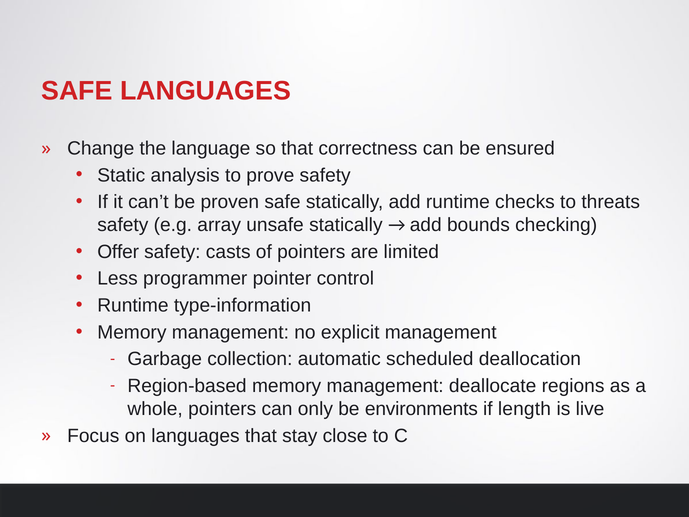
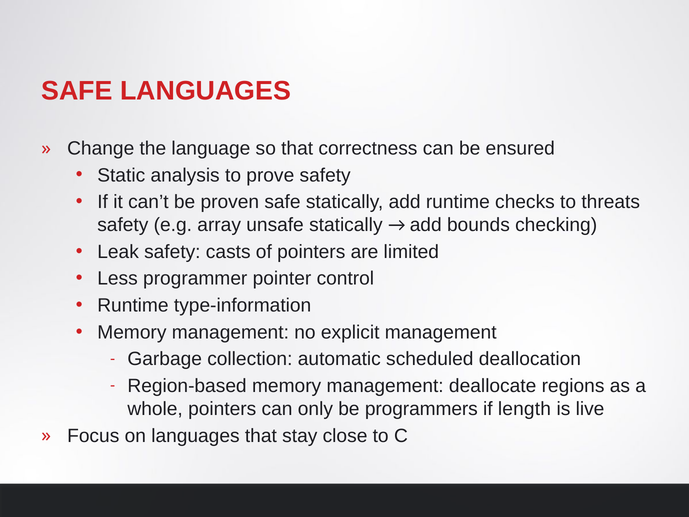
Offer: Offer -> Leak (118, 252)
environments: environments -> programmers (421, 409)
